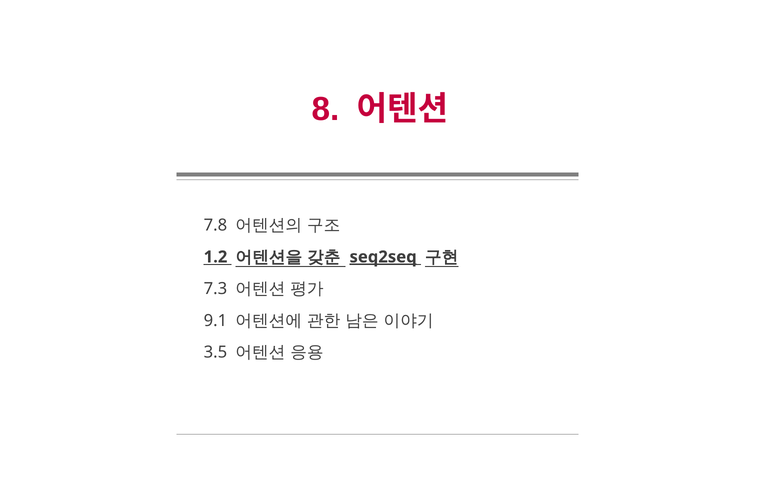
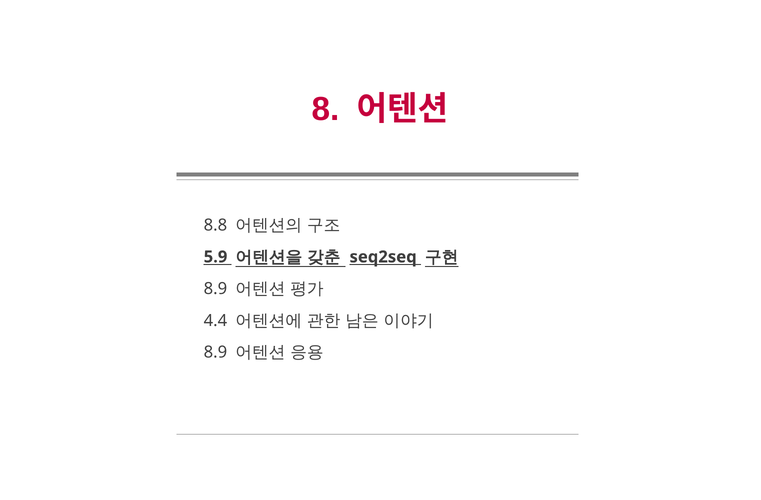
7.8: 7.8 -> 8.8 (215, 225)
1.2: 1.2 -> 5.9 (216, 257)
seq2seq underline: present -> none (383, 257)
7.3: 7.3 -> 8.9 (215, 289)
9.1: 9.1 -> 4.4 (215, 321)
3.5: 3.5 -> 8.9 (215, 352)
